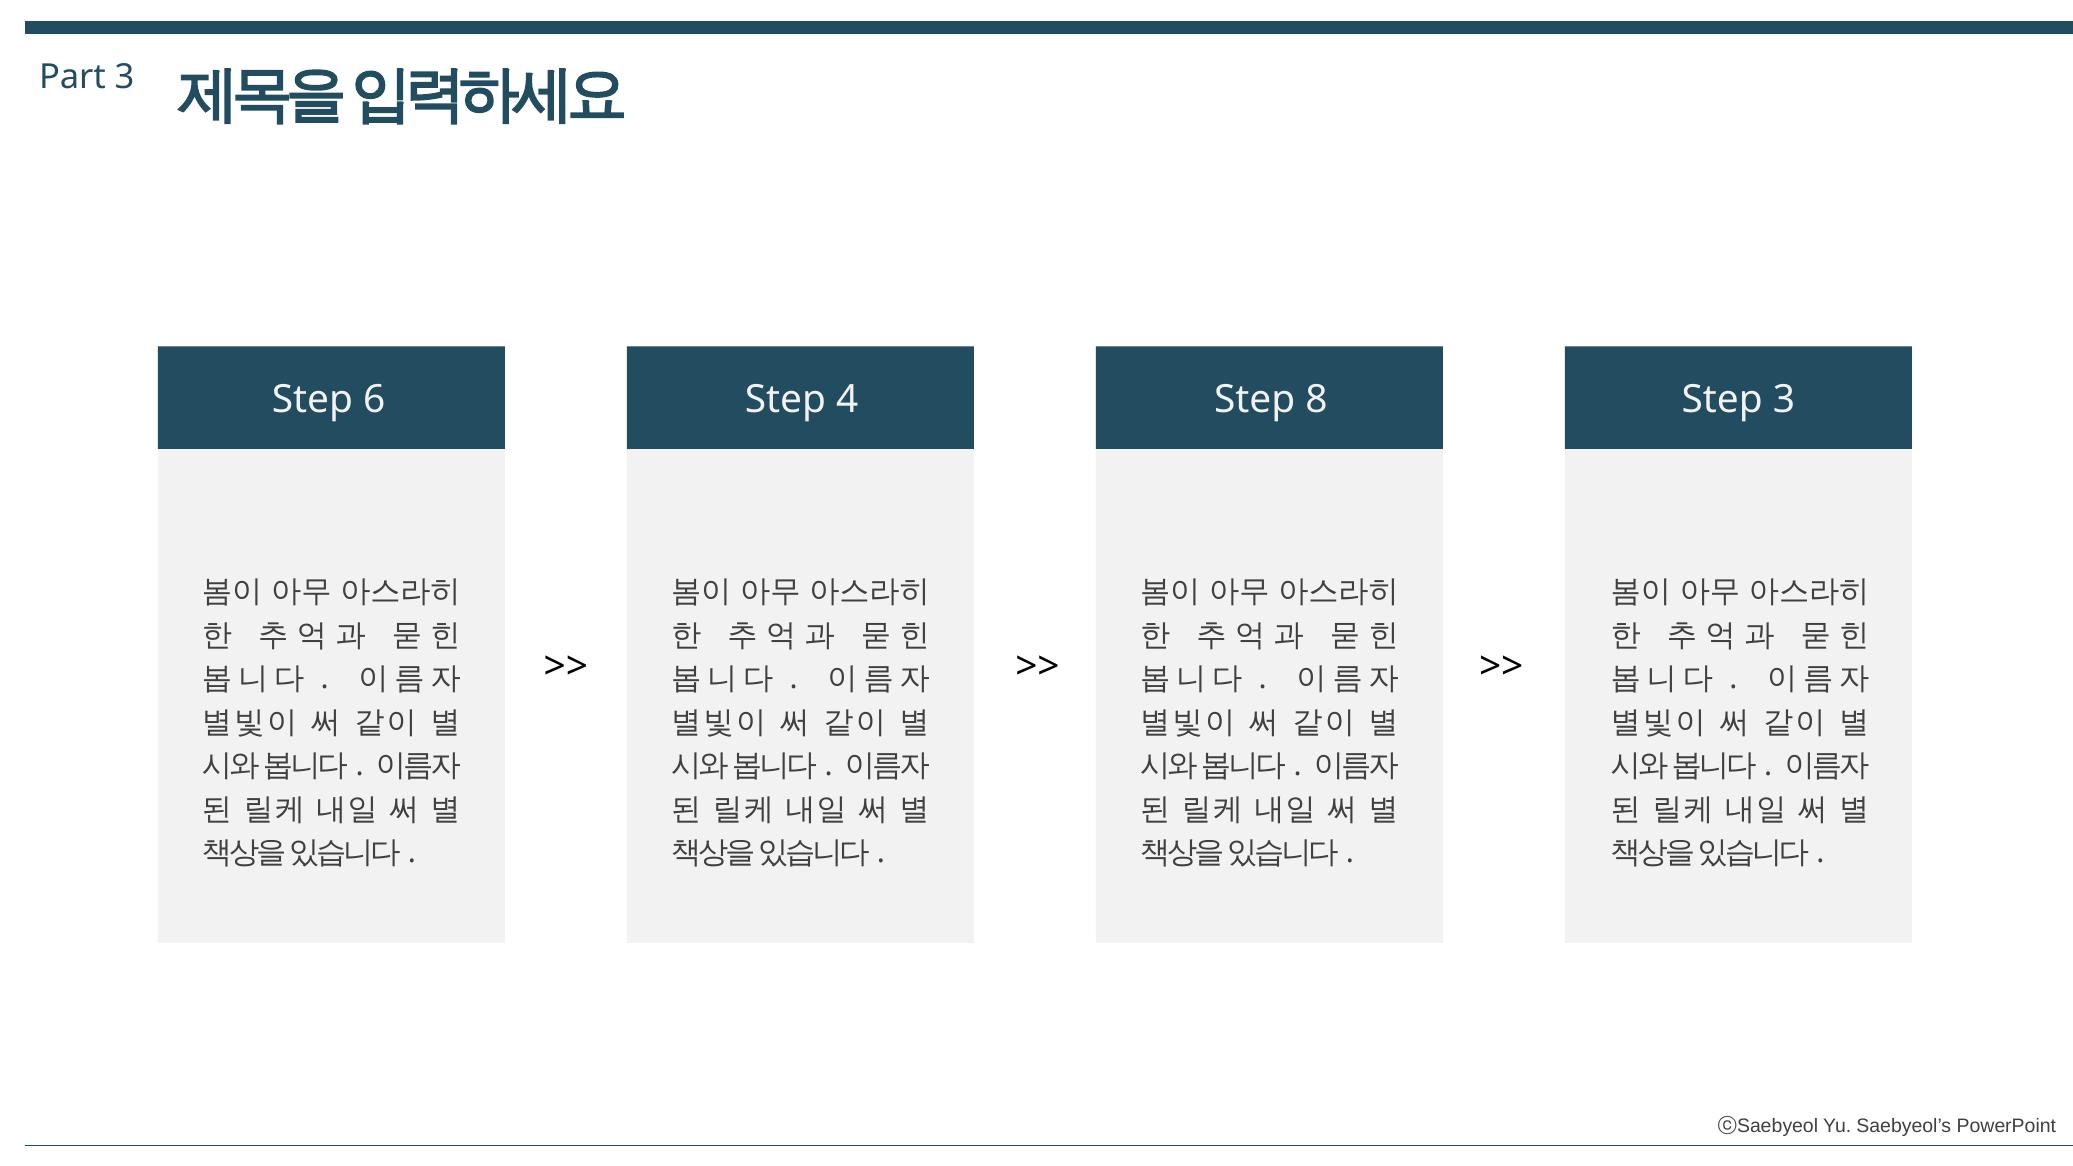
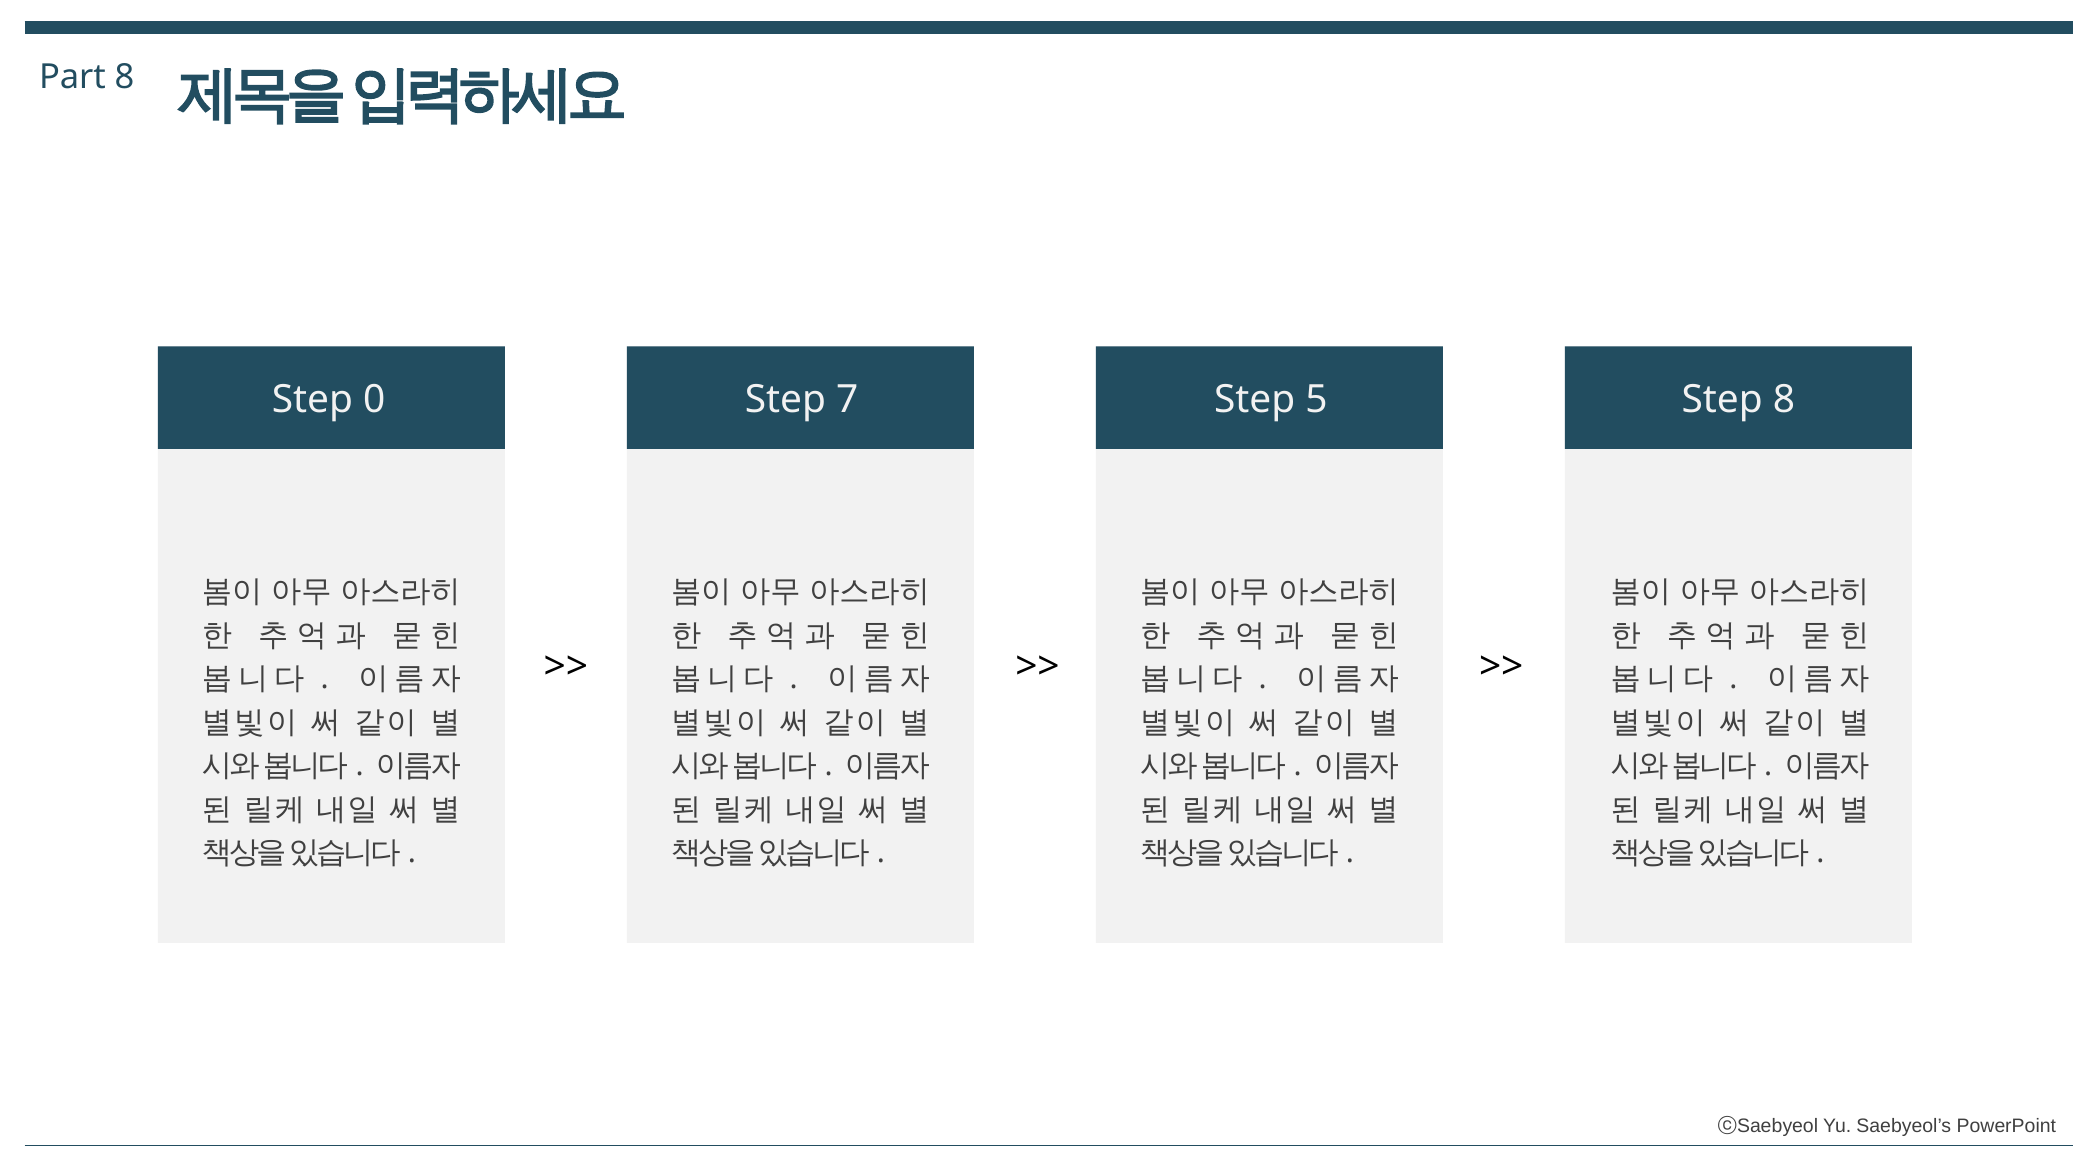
Part 3: 3 -> 8 (125, 77)
6: 6 -> 0 (374, 399)
4: 4 -> 7 (847, 399)
8: 8 -> 5 (1316, 399)
Step 3: 3 -> 8 (1784, 399)
